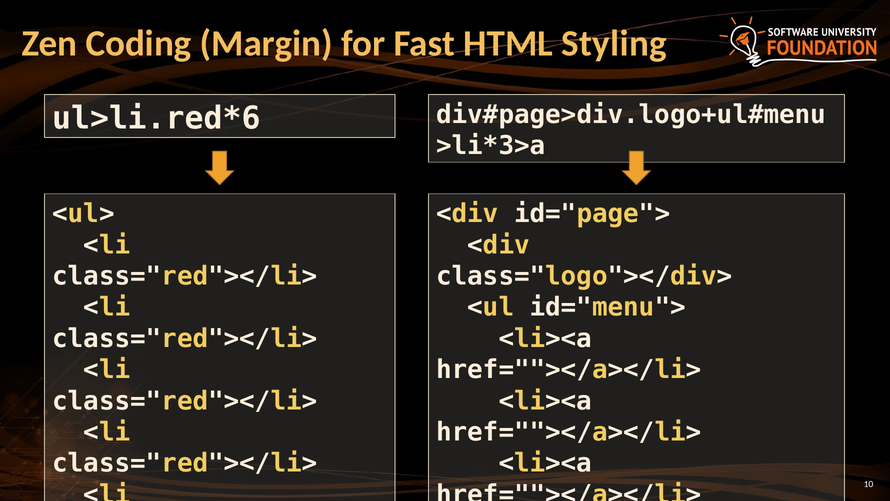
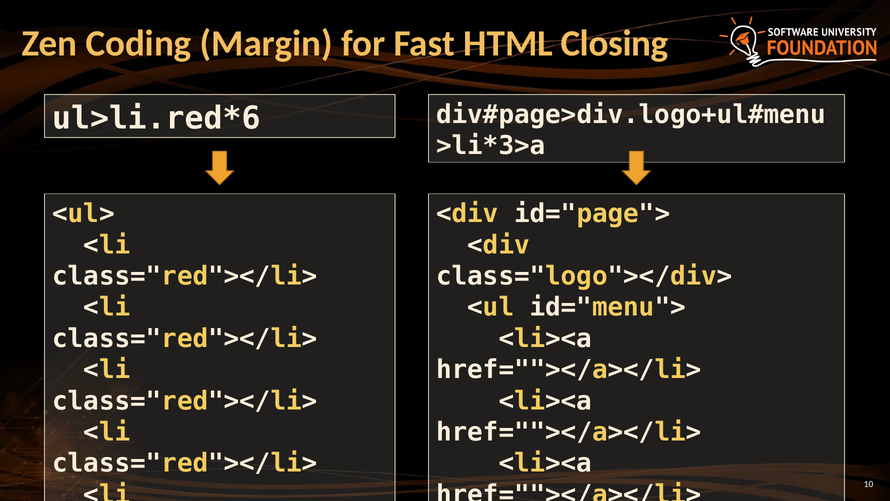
Styling: Styling -> Closing (615, 43)
